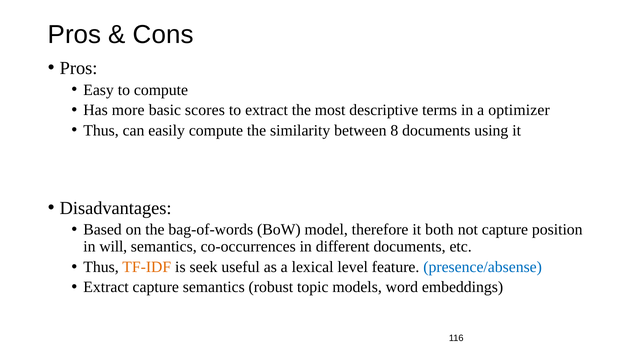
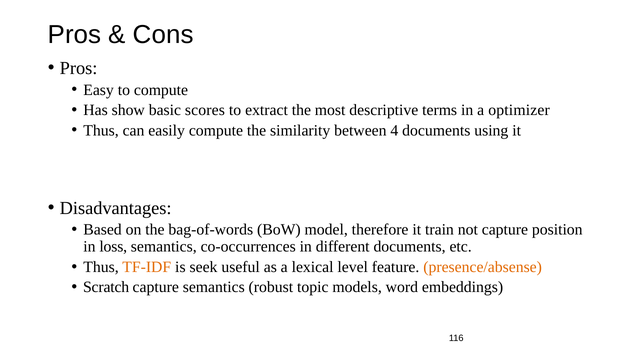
more: more -> show (128, 110)
8: 8 -> 4 (394, 130)
both: both -> train (439, 230)
will: will -> loss (113, 247)
presence/absense colour: blue -> orange (483, 267)
Extract: Extract -> Scratch (106, 287)
